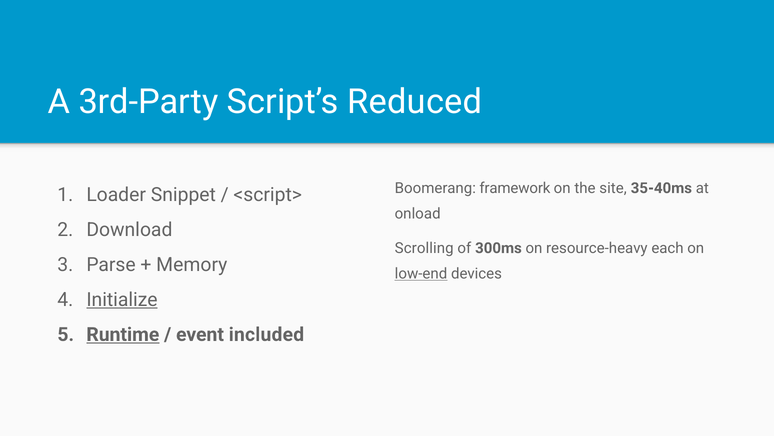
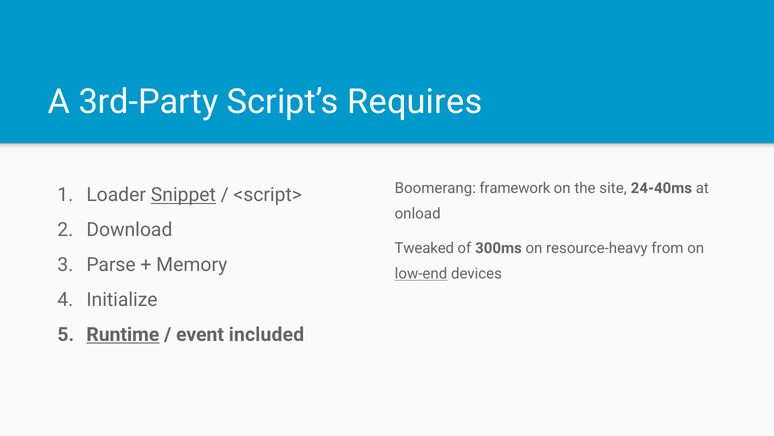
Reduced: Reduced -> Requires (415, 102)
35-40ms: 35-40ms -> 24-40ms (661, 188)
Snippet underline: none -> present (183, 195)
Scrolling: Scrolling -> Tweaked (424, 248)
each: each -> from (667, 248)
Initialize underline: present -> none (122, 299)
